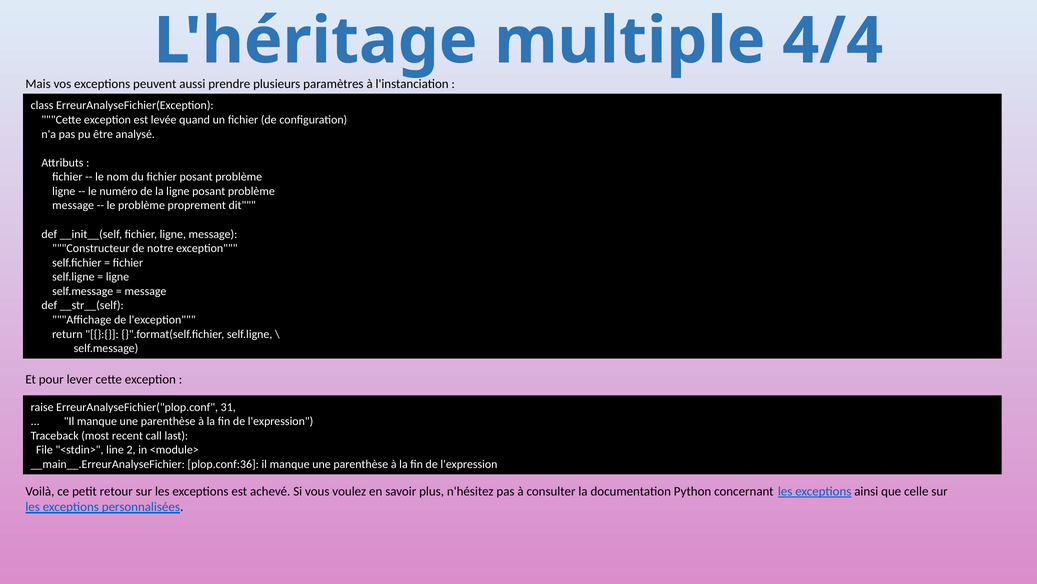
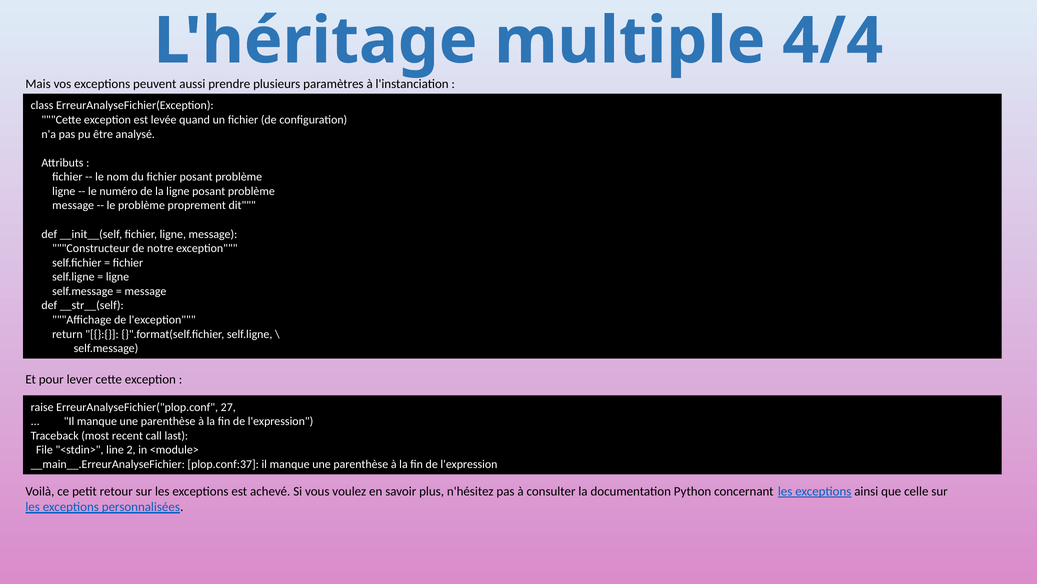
31: 31 -> 27 (228, 407)
plop.conf:36: plop.conf:36 -> plop.conf:37 (223, 464)
